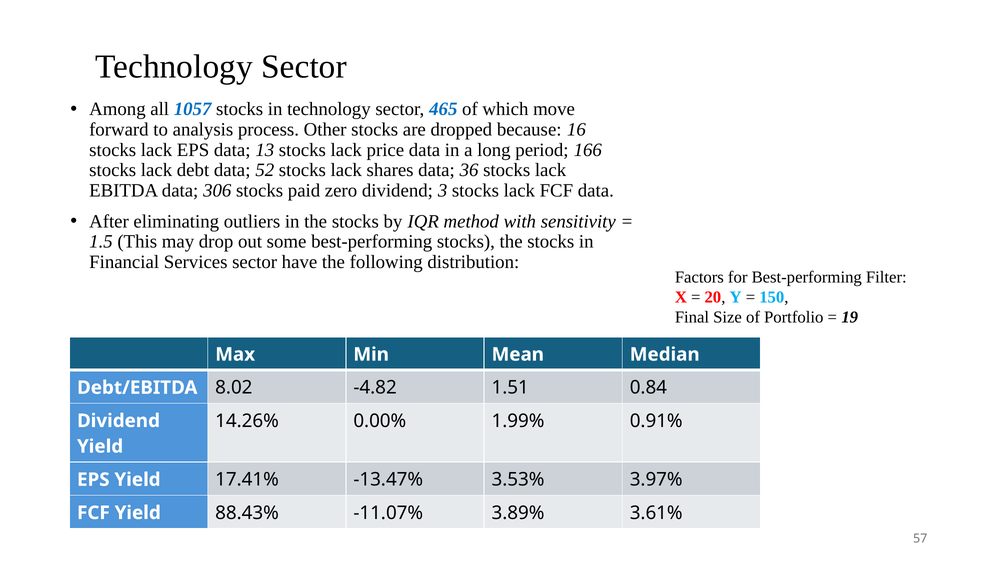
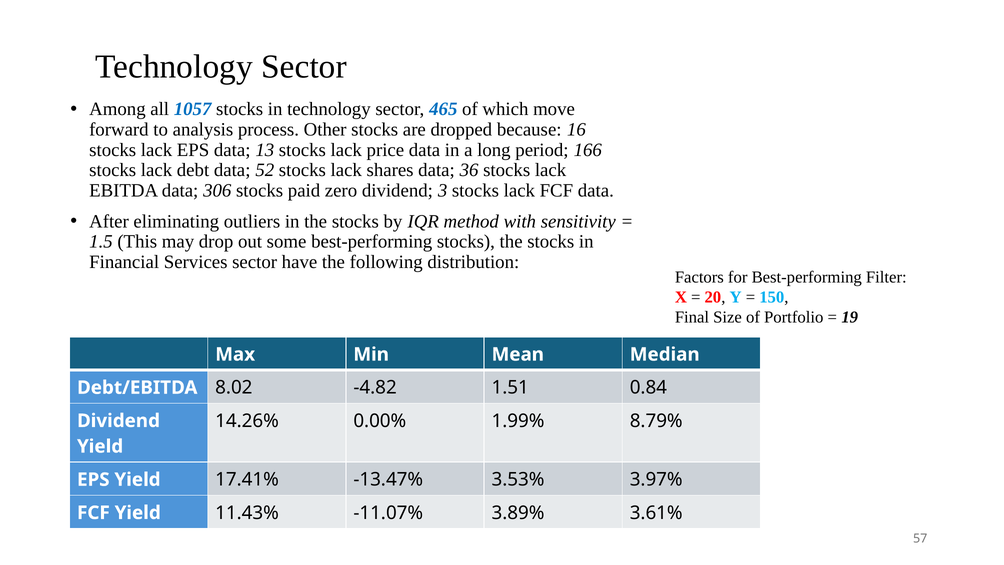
0.91%: 0.91% -> 8.79% (656, 421)
88.43%: 88.43% -> 11.43% (247, 513)
